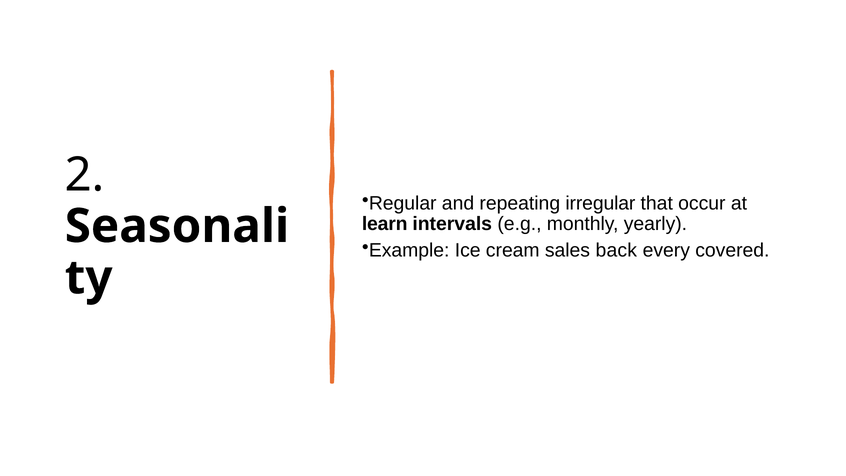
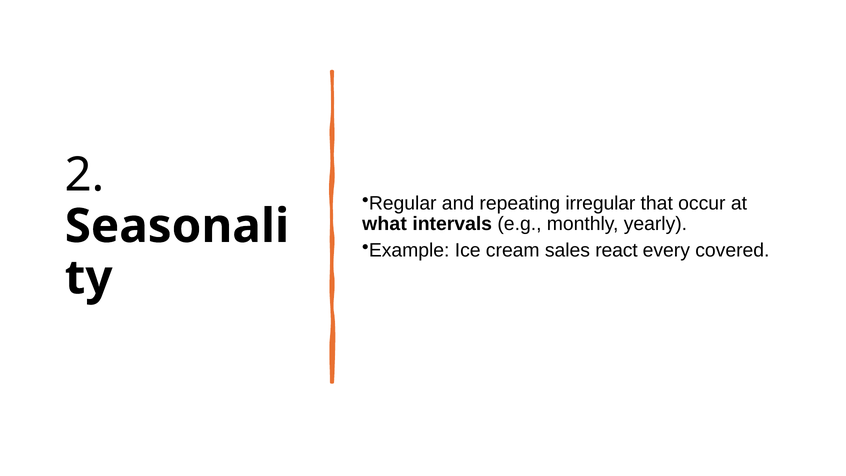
learn: learn -> what (385, 224)
back: back -> react (616, 250)
